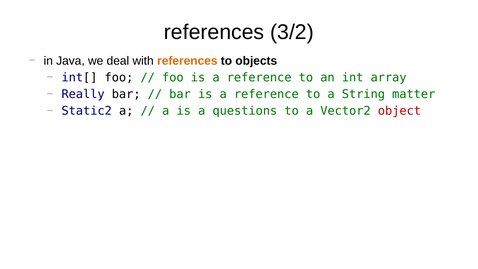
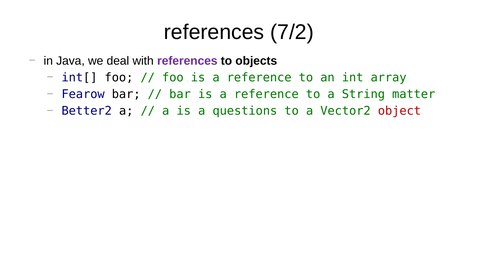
3/2: 3/2 -> 7/2 (292, 32)
references colour: orange -> purple (187, 61)
Really: Really -> Fearow (83, 94)
Static2: Static2 -> Better2 (87, 111)
